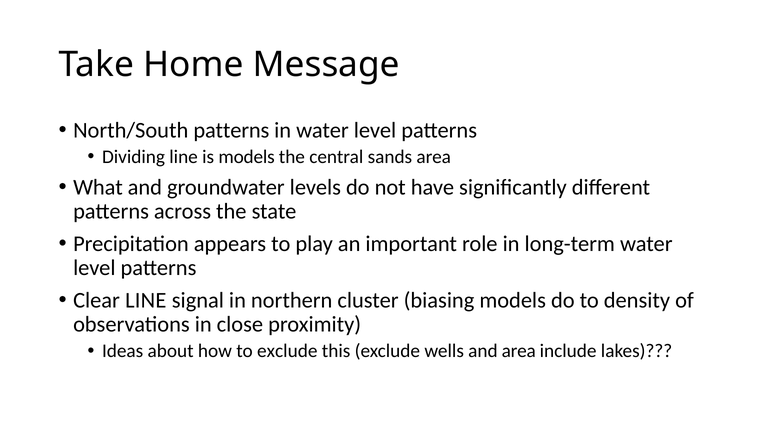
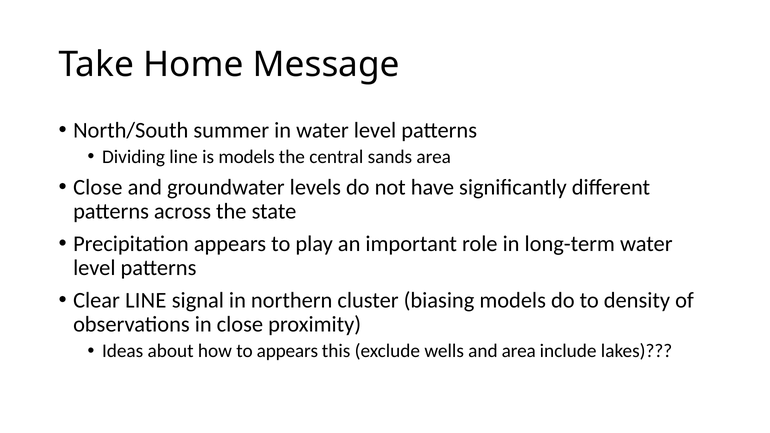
North/South patterns: patterns -> summer (231, 130)
What: What -> Close (98, 187)
to exclude: exclude -> appears (287, 351)
